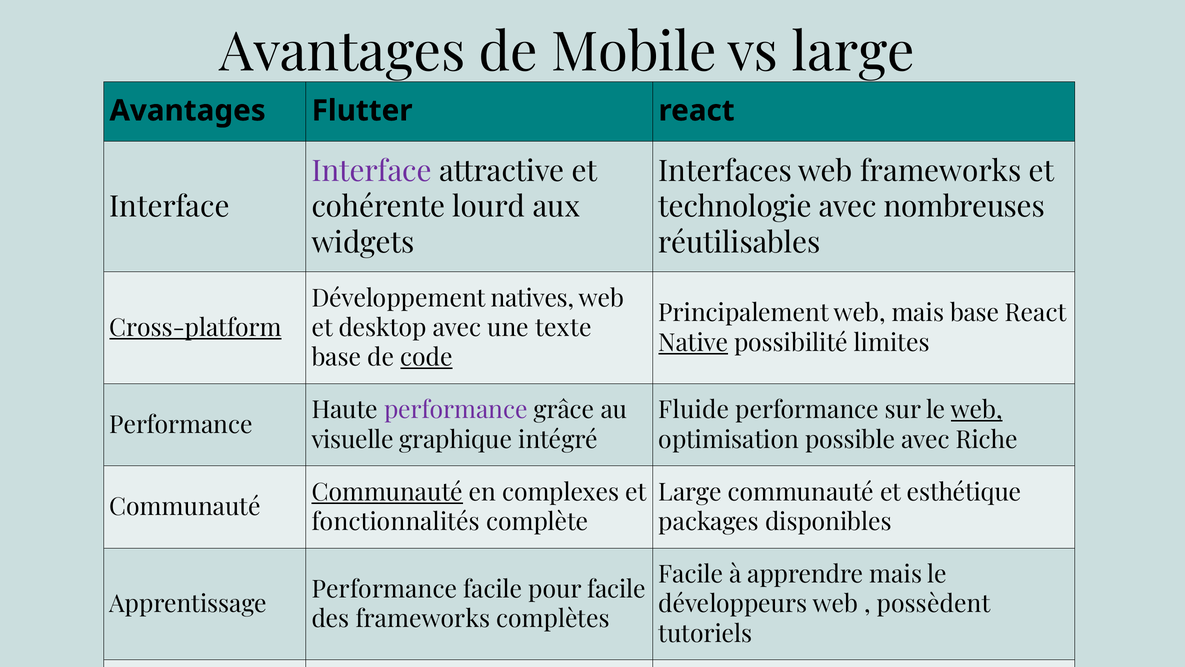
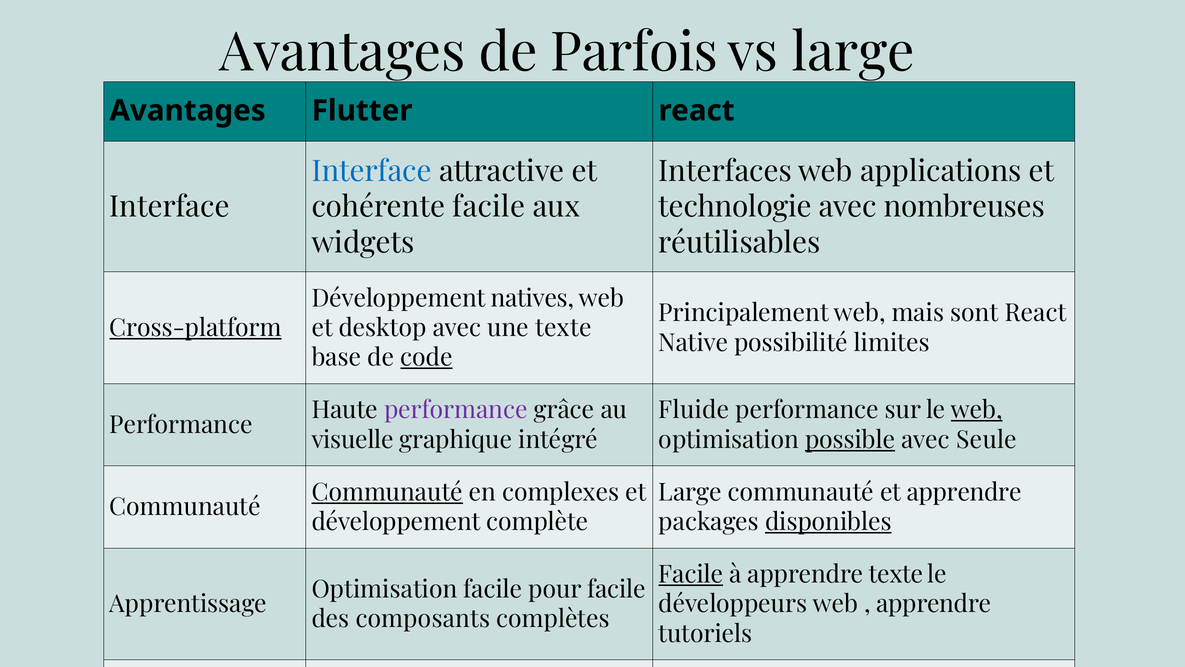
Mobile: Mobile -> Parfois (634, 53)
Interface colour: purple -> blue (372, 171)
web frameworks: frameworks -> applications (941, 171)
cohérente lourd: lourd -> facile (489, 207)
mais base: base -> sont (974, 313)
Native underline: present -> none (693, 343)
possible underline: none -> present (850, 440)
Riche: Riche -> Seule (987, 440)
et esthétique: esthétique -> apprendre (964, 492)
fonctionnalités: fonctionnalités -> développement (396, 522)
disponibles underline: none -> present (828, 522)
Facile underline: none -> present (691, 574)
apprendre mais: mais -> texte (896, 574)
Performance: Performance -> Optimisation (385, 589)
possèdent: possèdent -> apprendre (934, 604)
des frameworks: frameworks -> composants (423, 619)
